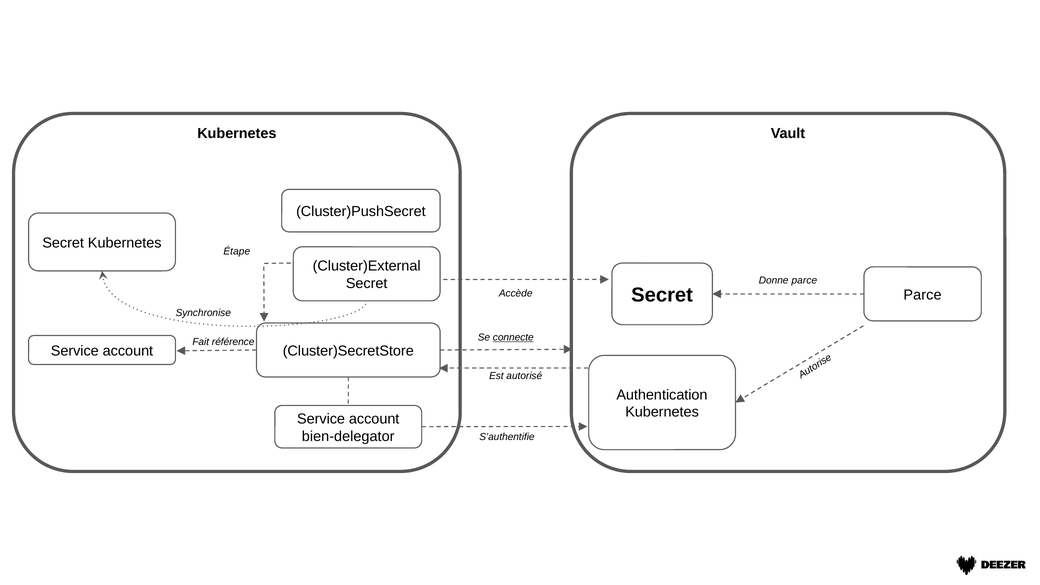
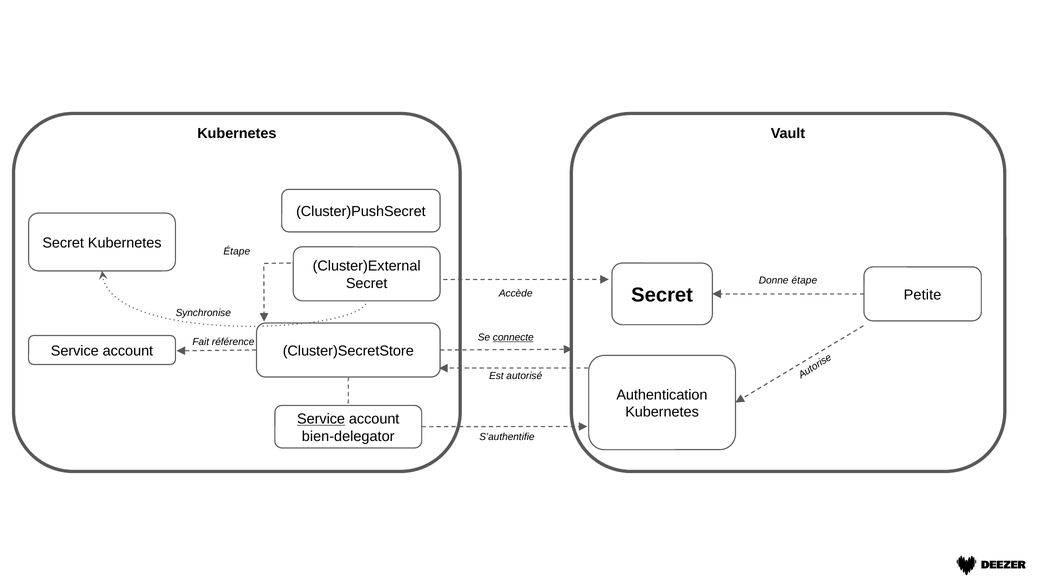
Donne parce: parce -> étape (804, 280)
Secret Parce: Parce -> Petite (923, 295)
Service underline: none -> present (321, 419)
